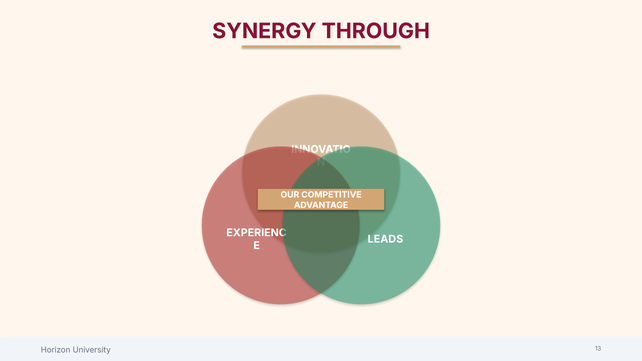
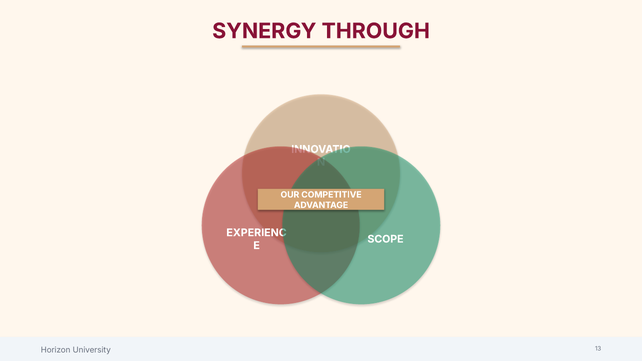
LEADS: LEADS -> SCOPE (385, 239)
